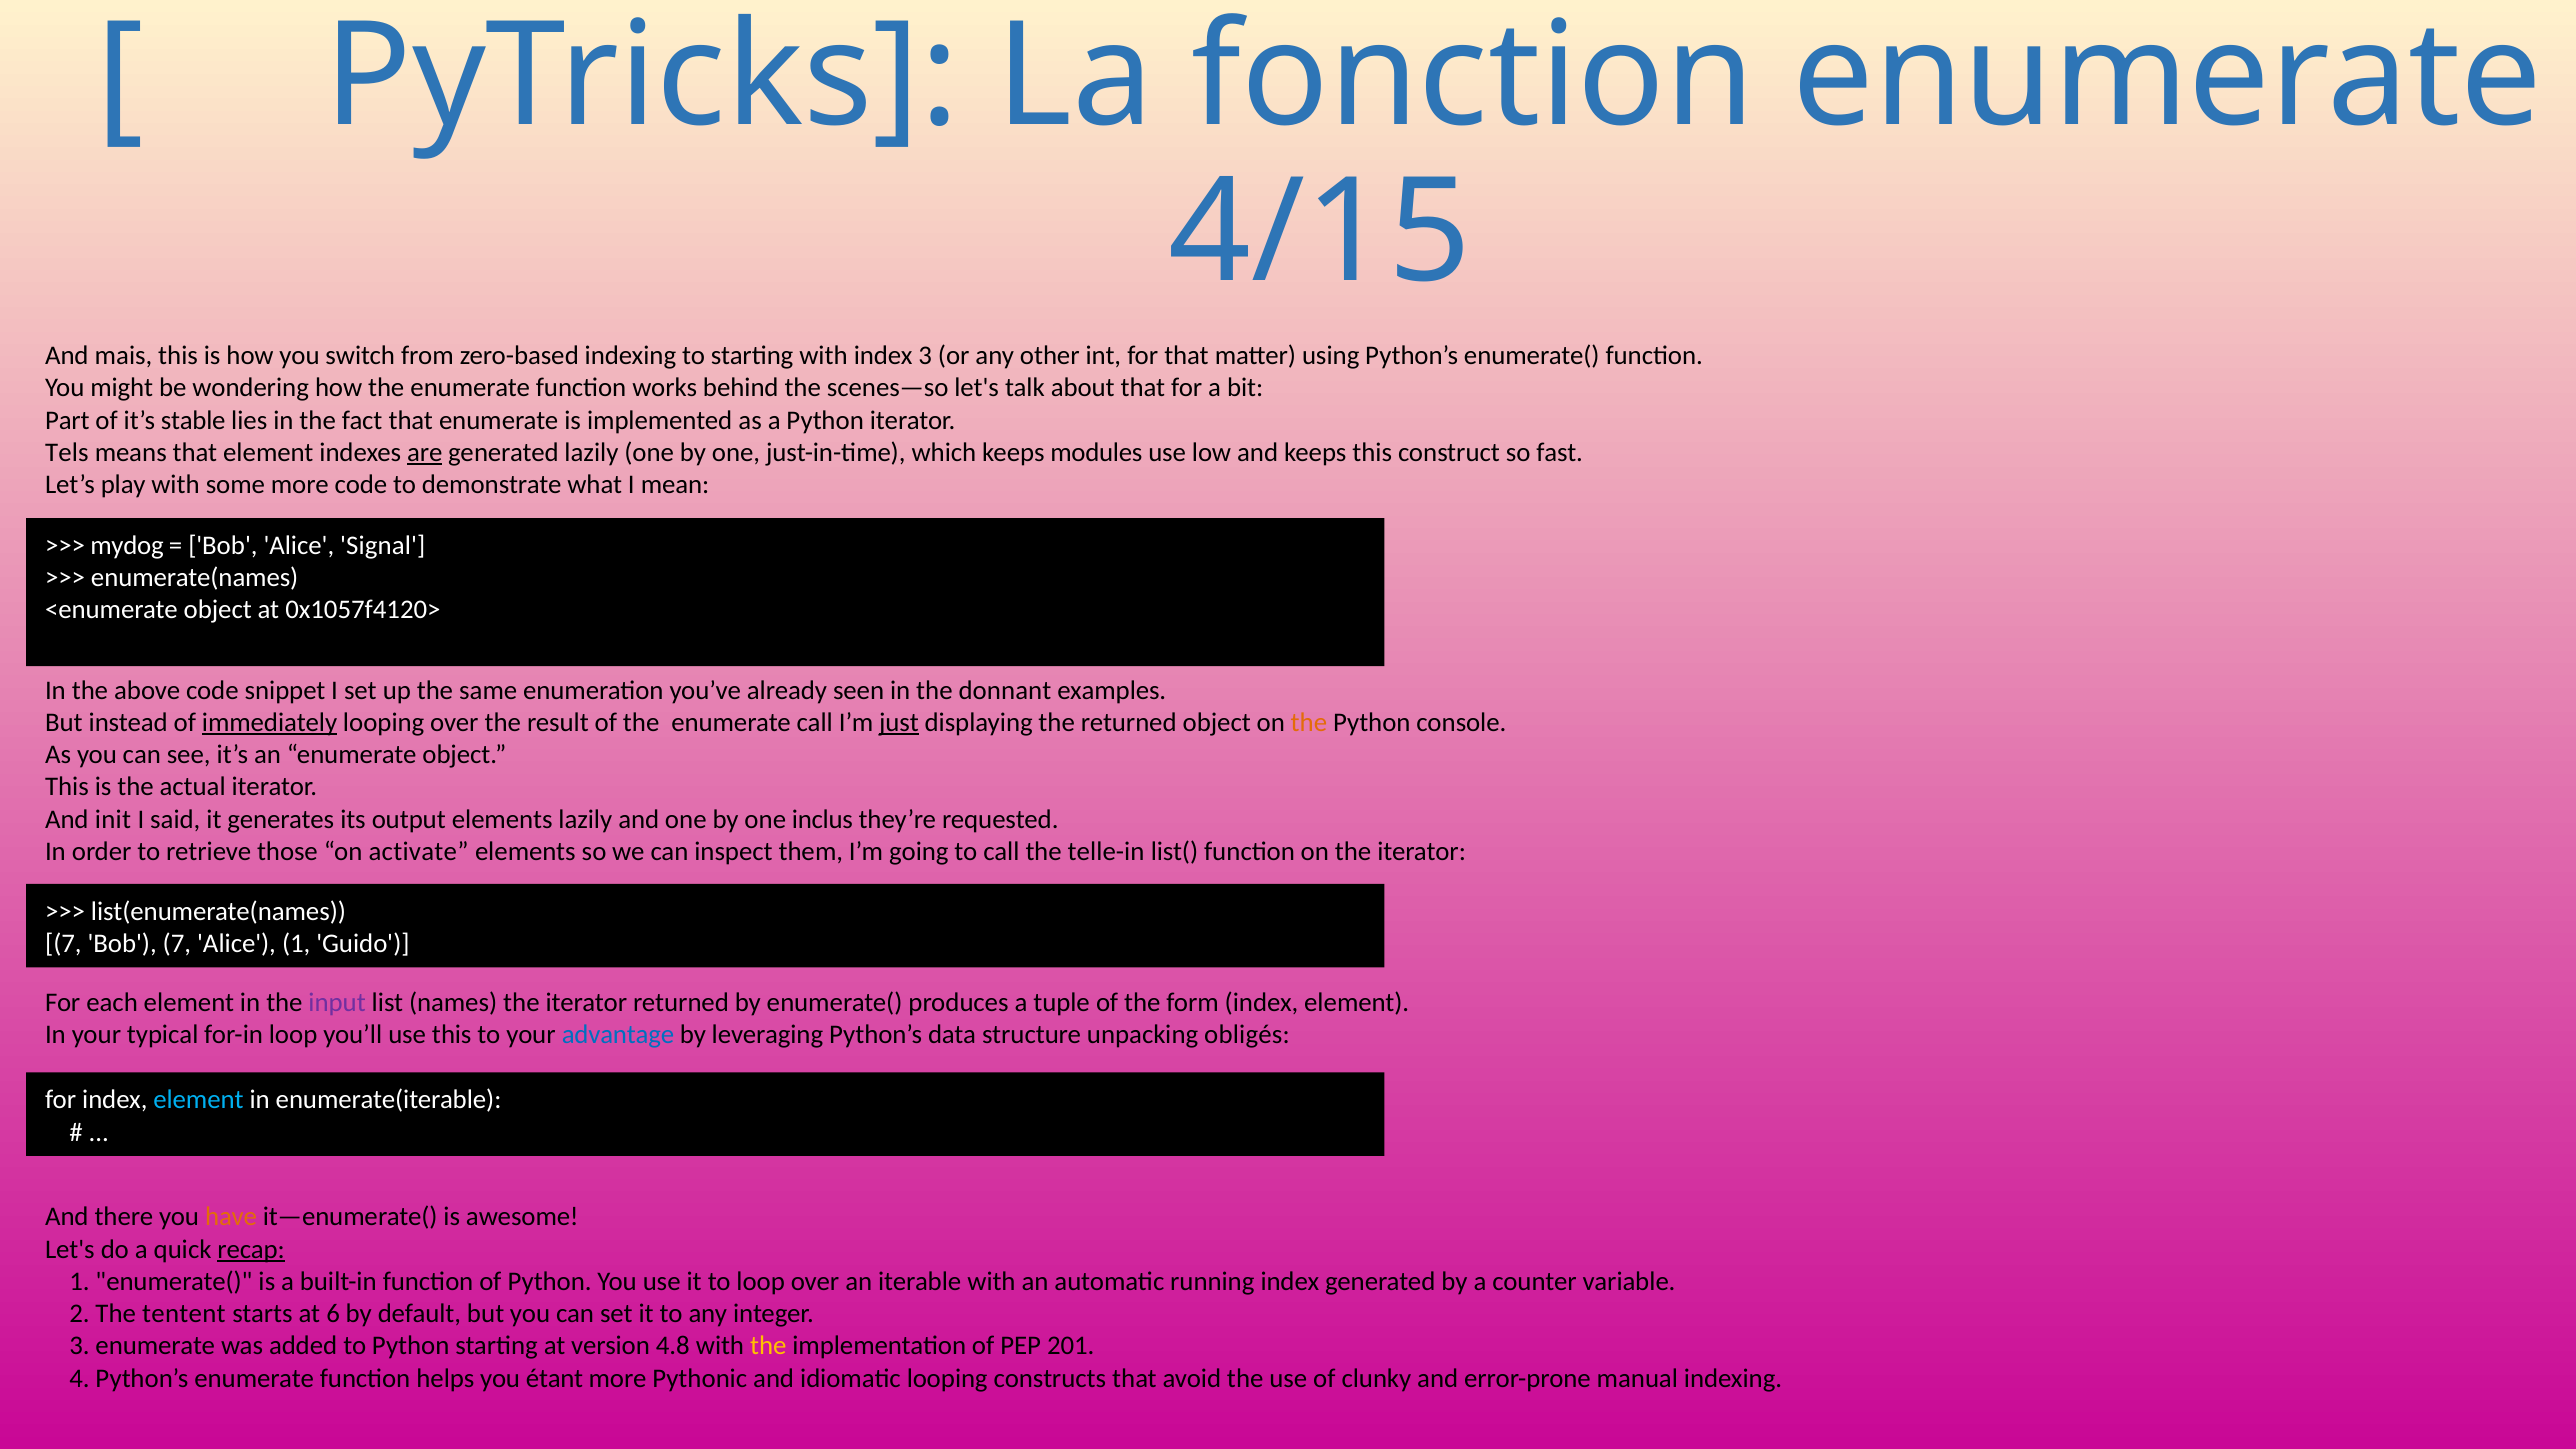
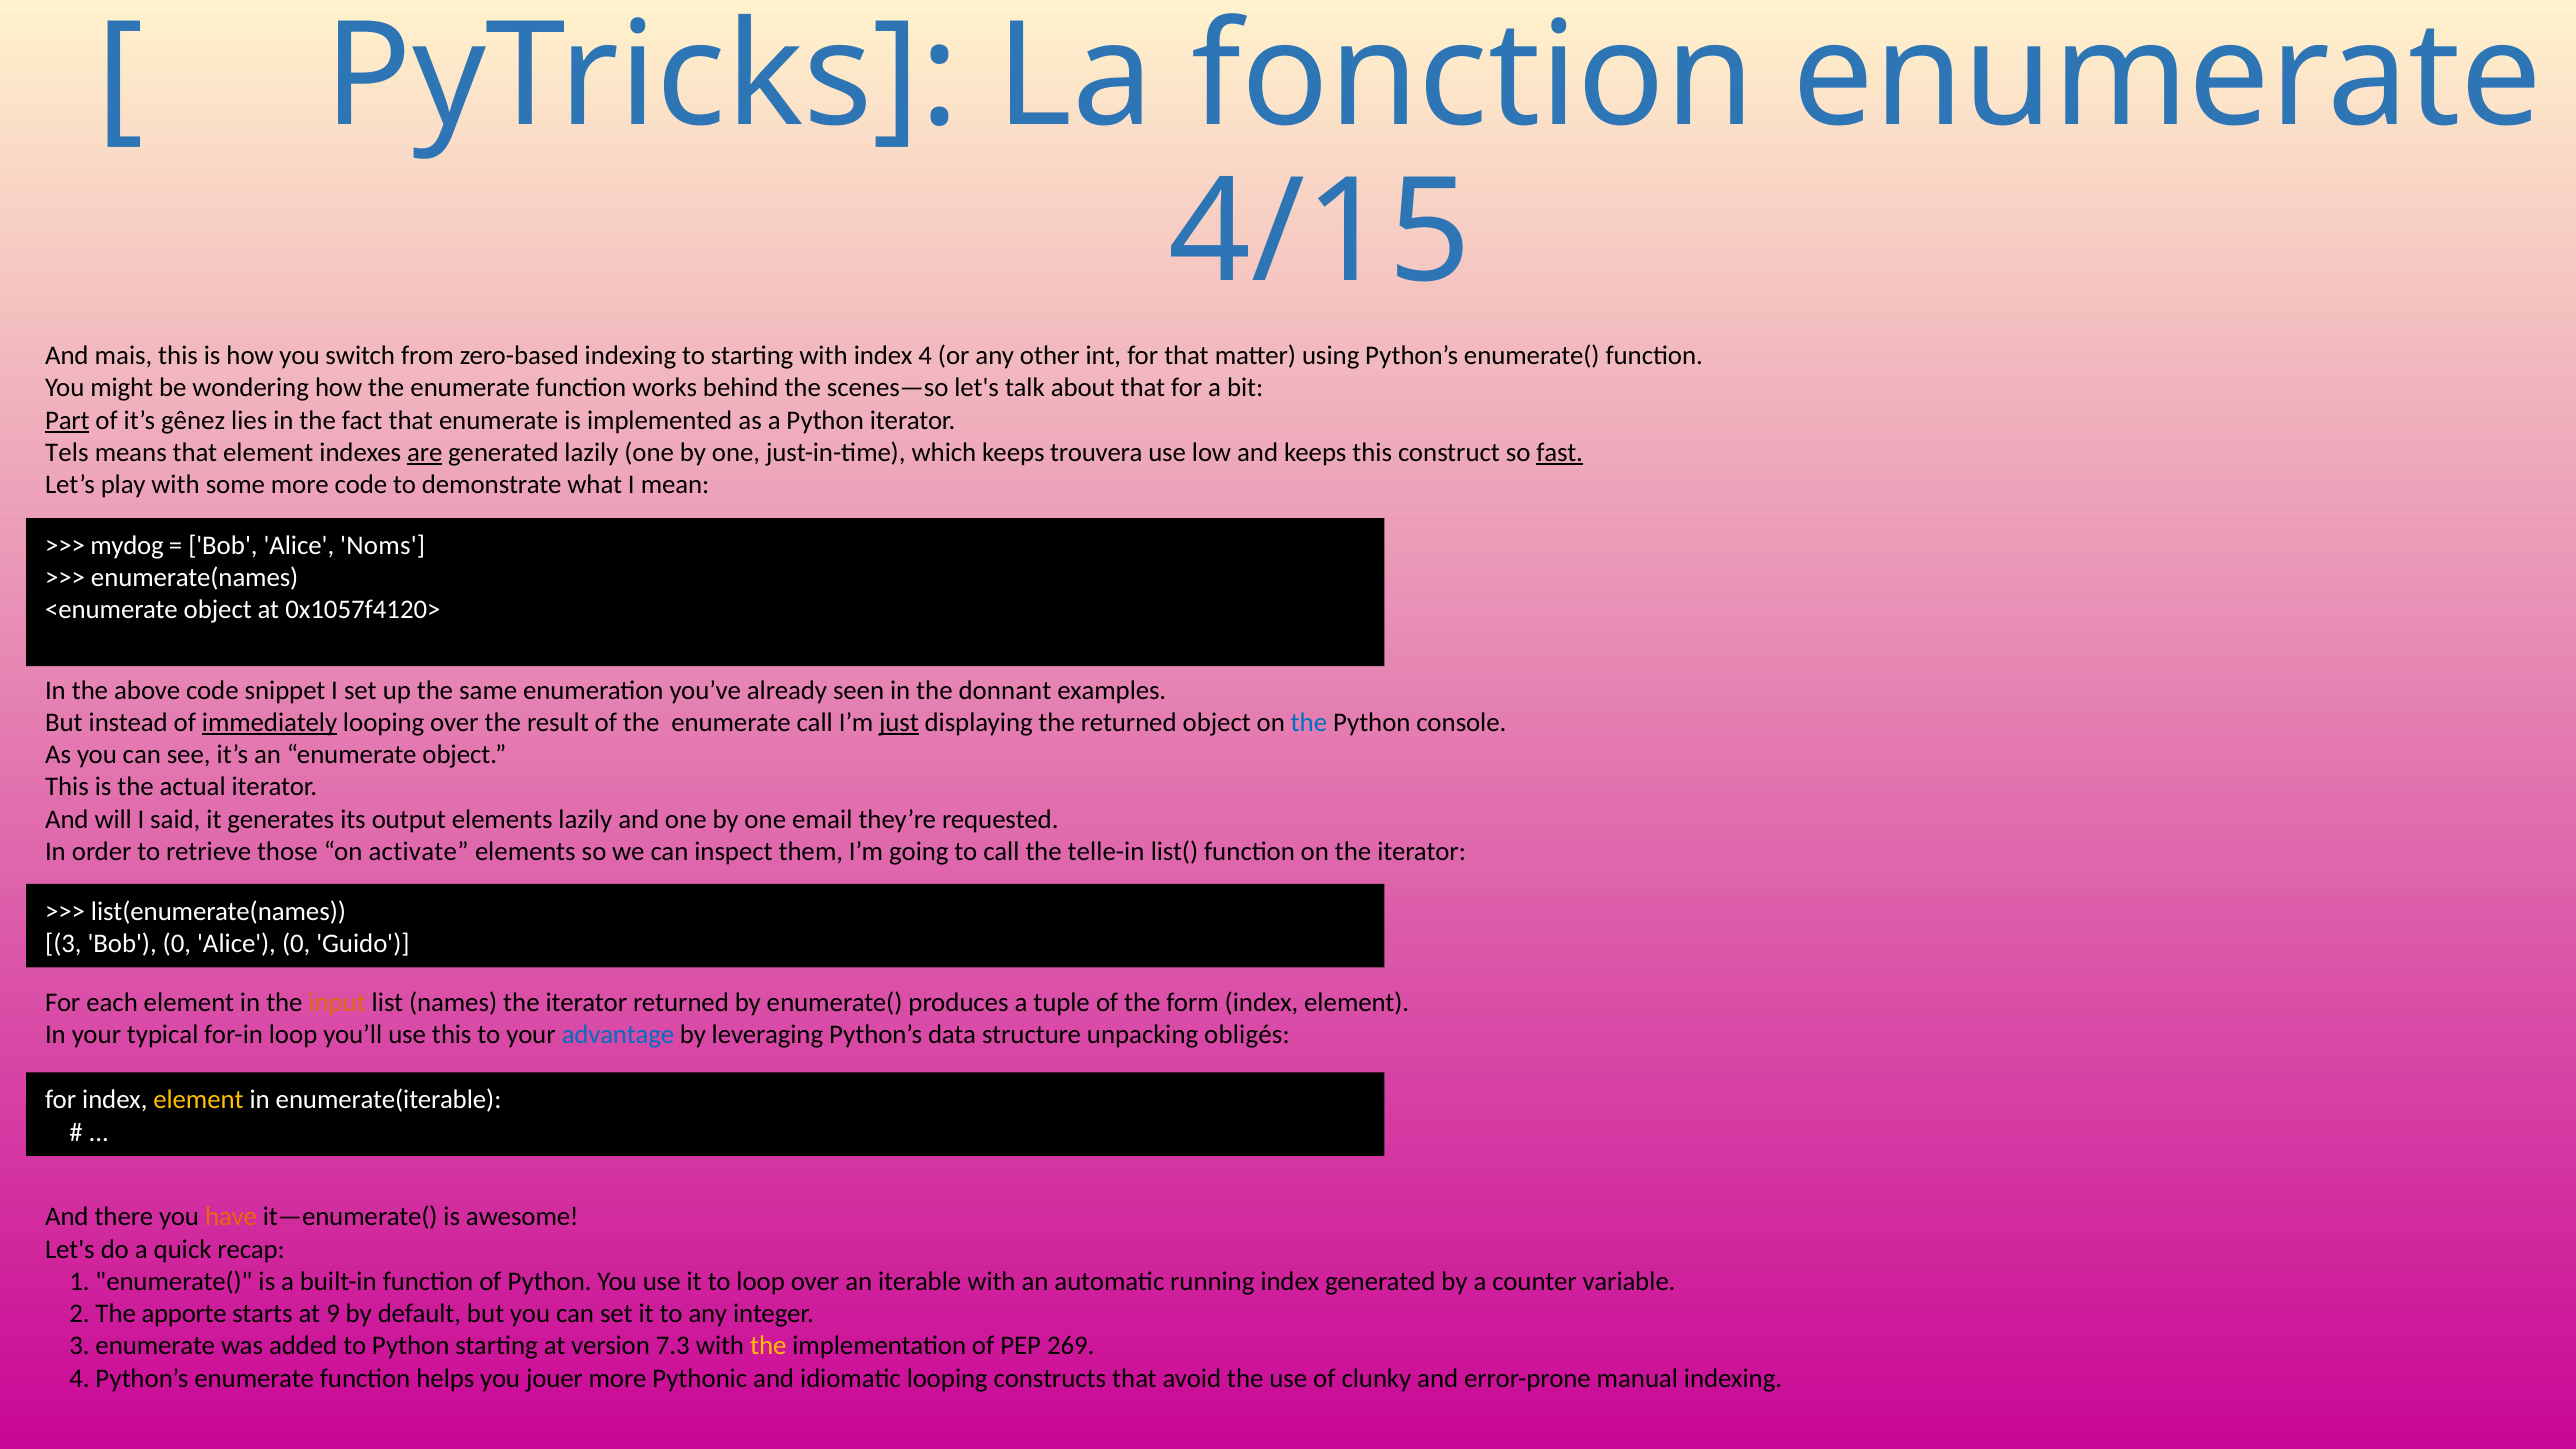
index 3: 3 -> 4 (925, 356)
Part underline: none -> present (67, 420)
stable: stable -> gênez (193, 420)
modules: modules -> trouvera (1096, 453)
fast underline: none -> present (1560, 453)
Signal: Signal -> Noms (383, 546)
the colour: orange -> blue (1309, 723)
init: init -> will (113, 819)
inclus: inclus -> email (822, 819)
7: 7 -> 3 (63, 944)
Bob 7: 7 -> 0 (177, 944)
Alice 1: 1 -> 0 (296, 944)
input colour: purple -> orange (337, 1002)
element colour: light blue -> yellow (198, 1100)
recap underline: present -> none (251, 1249)
tentent: tentent -> apporte (184, 1314)
6: 6 -> 9 (333, 1314)
4.8: 4.8 -> 7.3 (673, 1346)
201: 201 -> 269 (1071, 1346)
étant: étant -> jouer (555, 1378)
